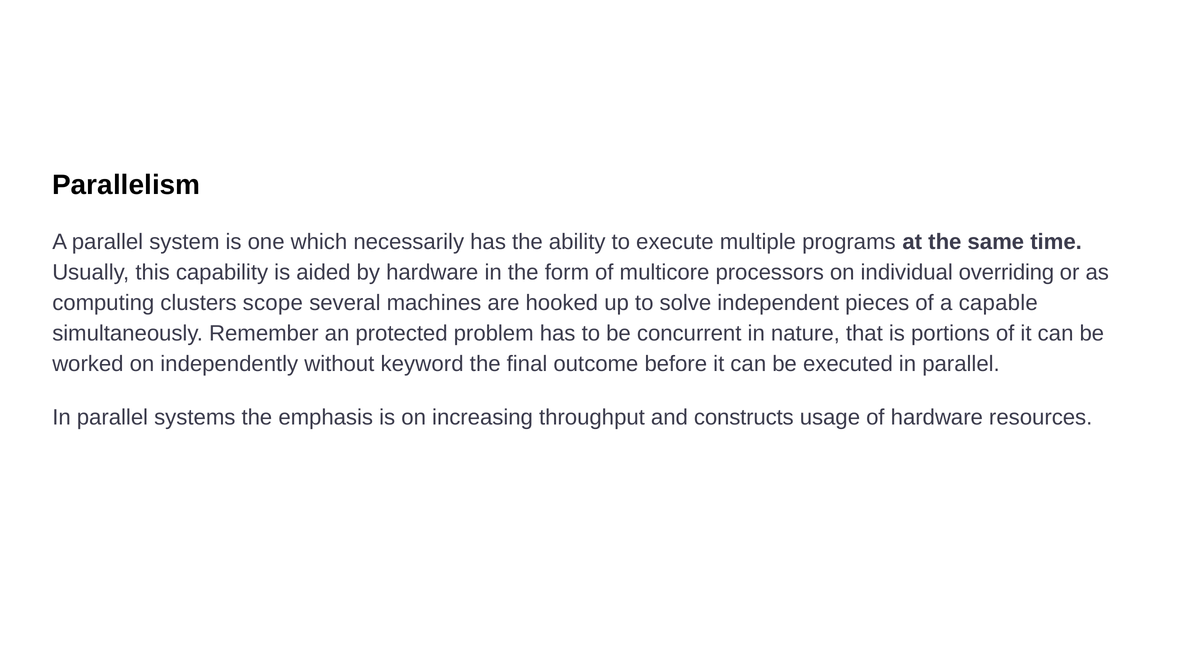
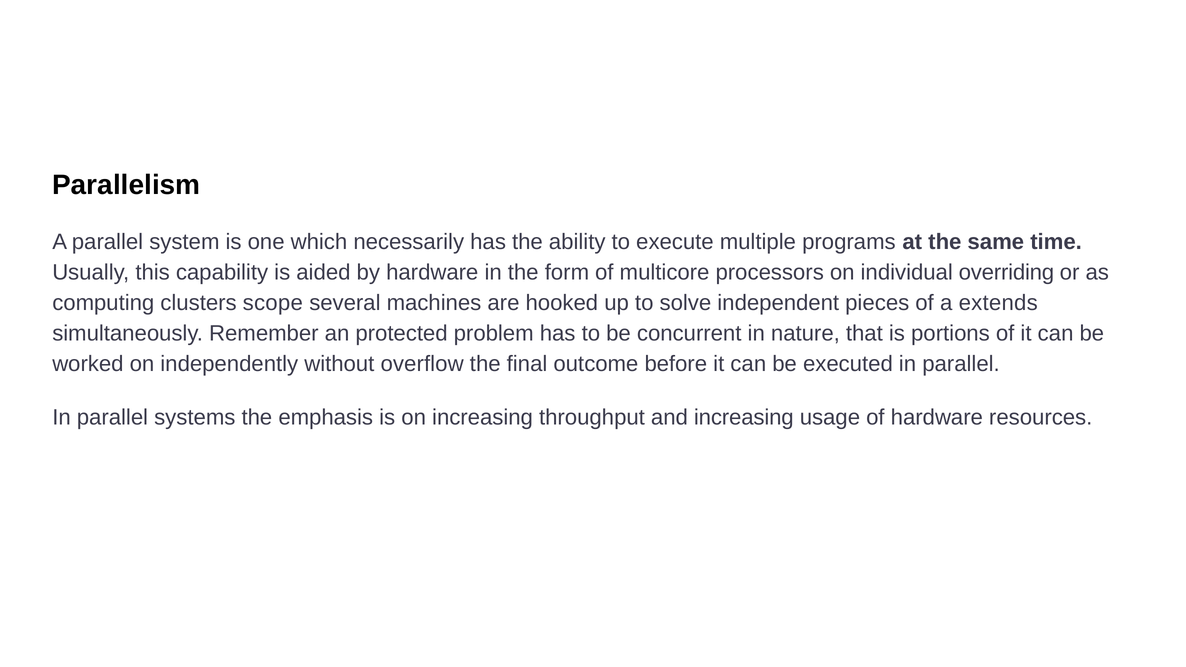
capable: capable -> extends (998, 303)
keyword: keyword -> overflow (422, 364)
and constructs: constructs -> increasing (744, 418)
